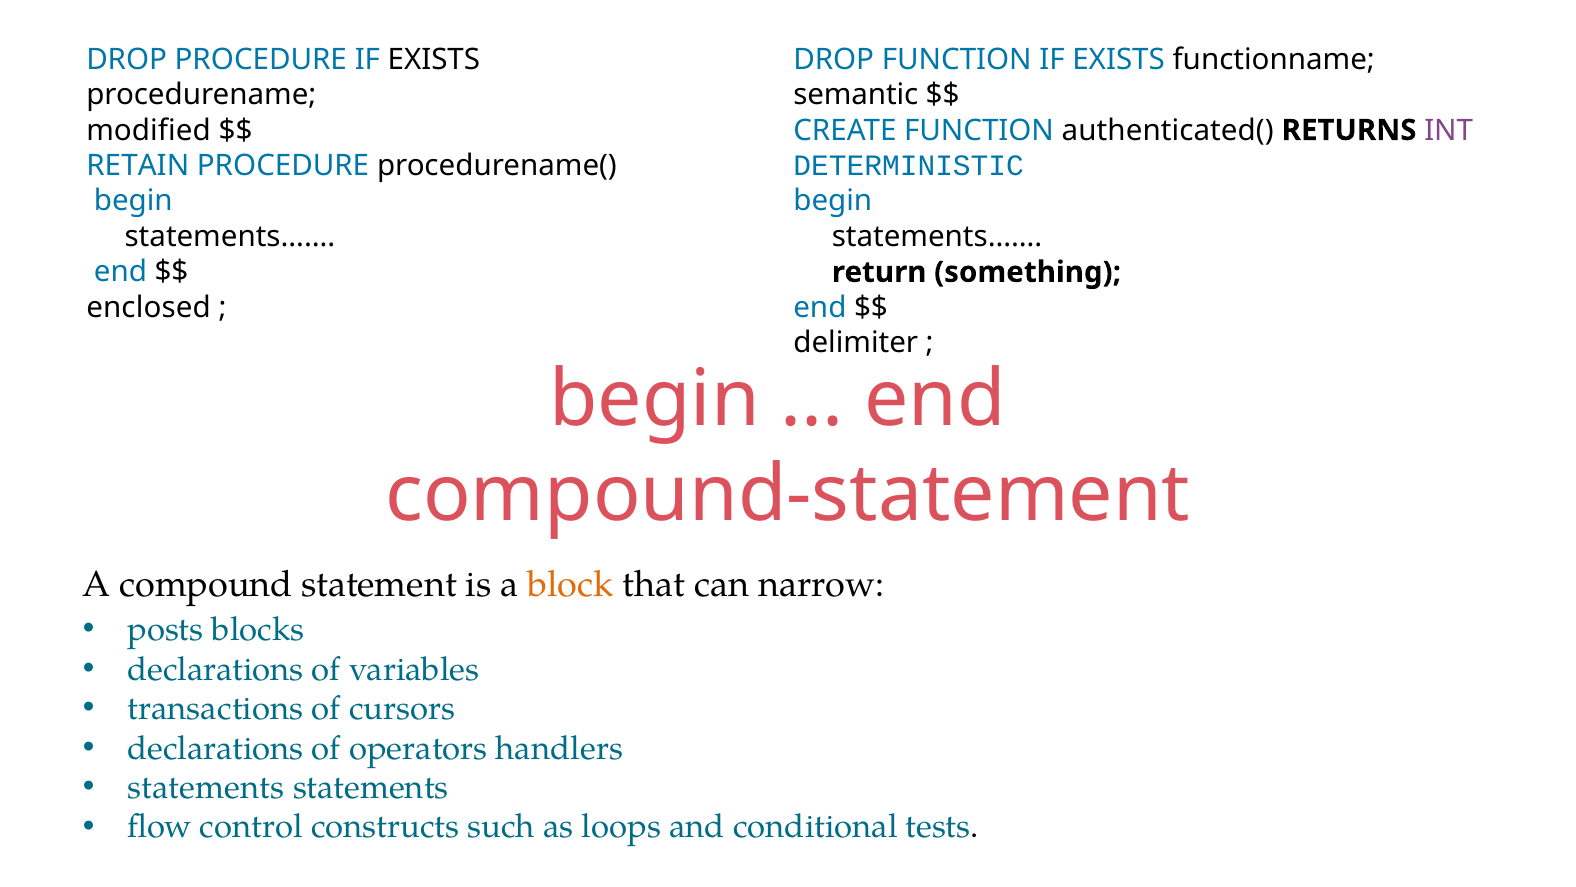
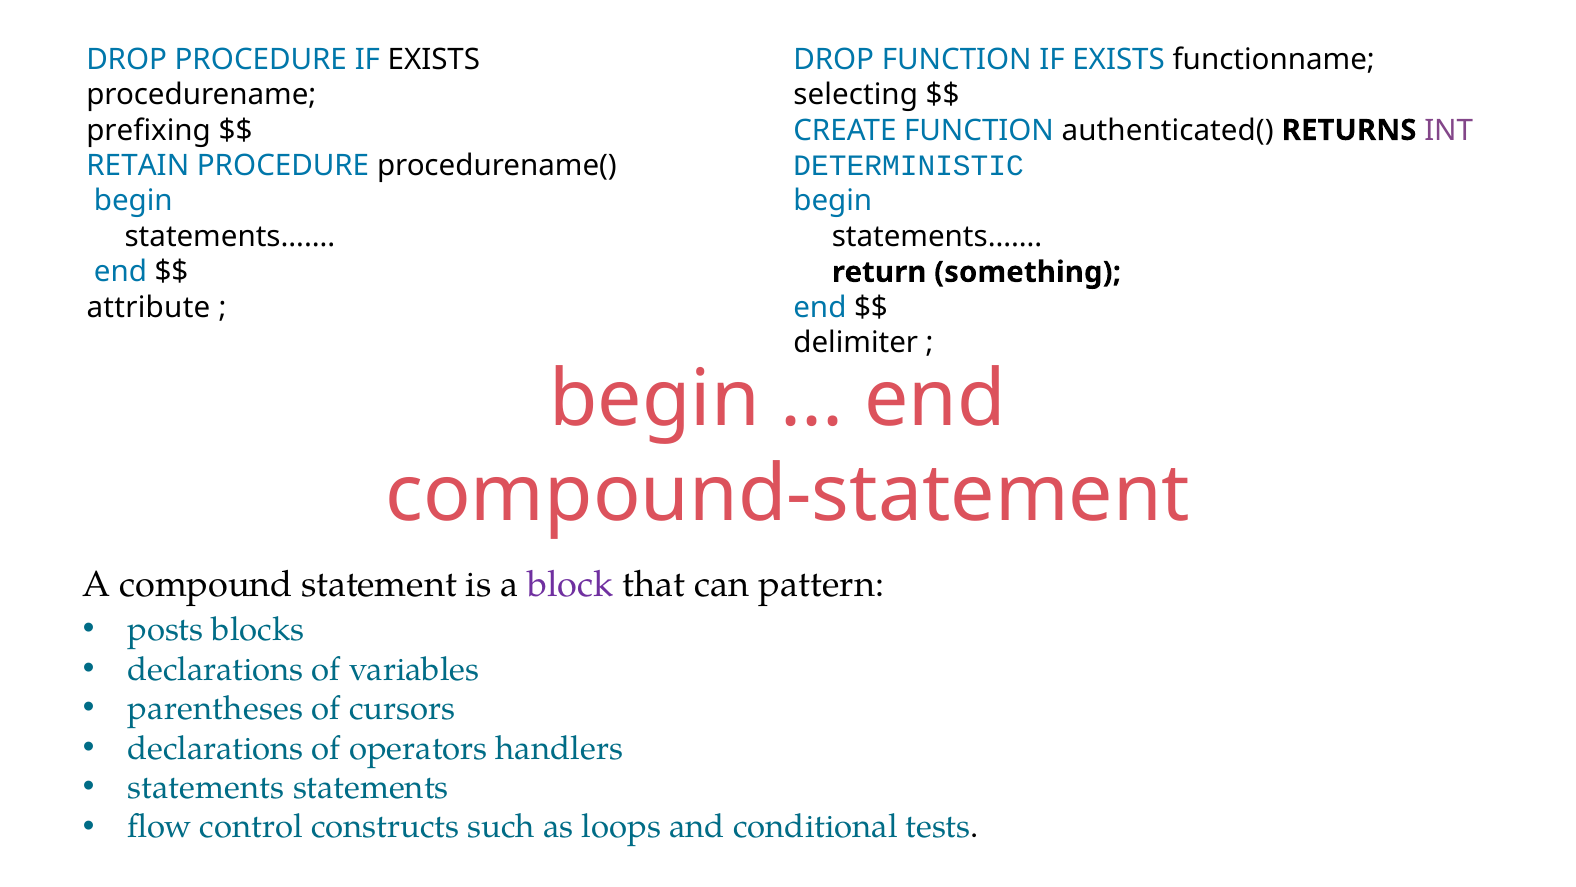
semantic: semantic -> selecting (856, 95)
modified: modified -> prefixing (149, 130)
enclosed: enclosed -> attribute (148, 307)
block colour: orange -> purple (570, 584)
narrow: narrow -> pattern (821, 584)
transactions: transactions -> parentheses (215, 708)
